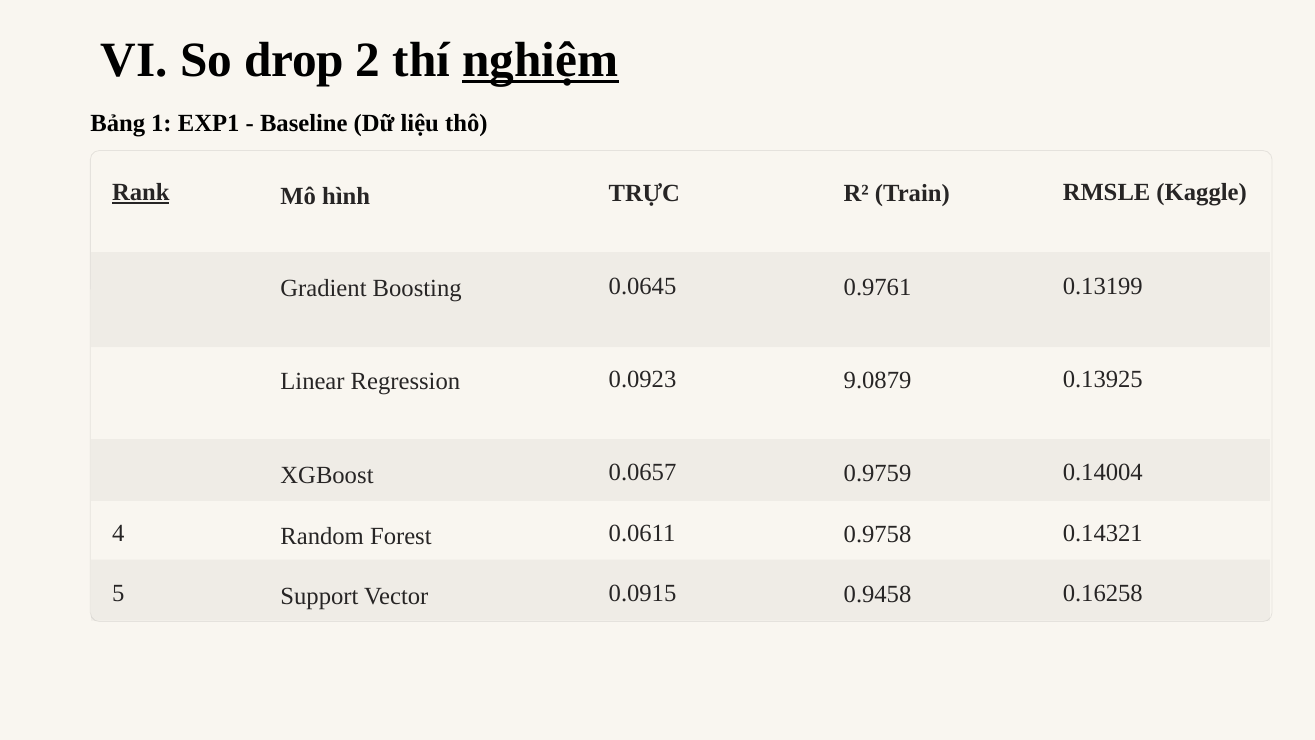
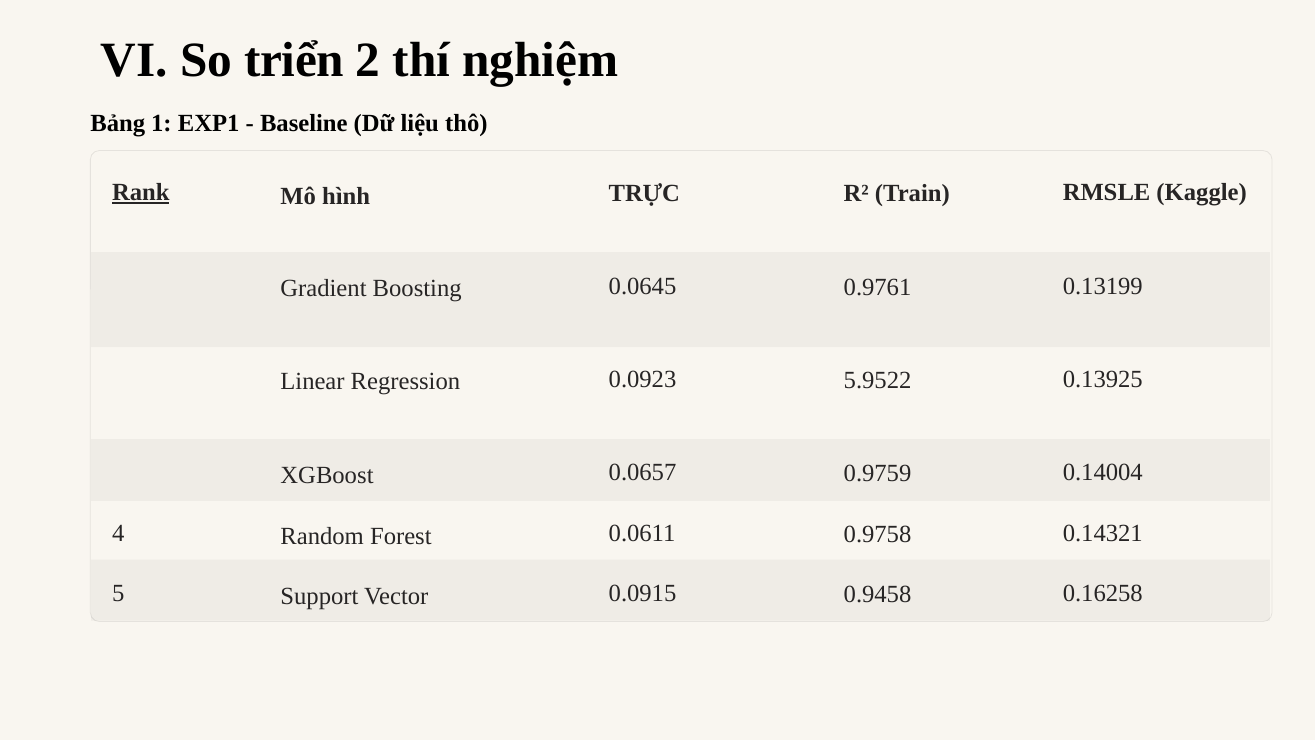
drop: drop -> triển (294, 61)
nghiệm underline: present -> none (540, 61)
9.0879: 9.0879 -> 5.9522 (878, 380)
